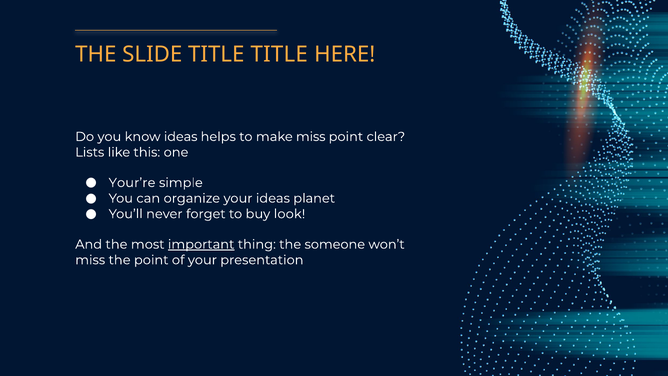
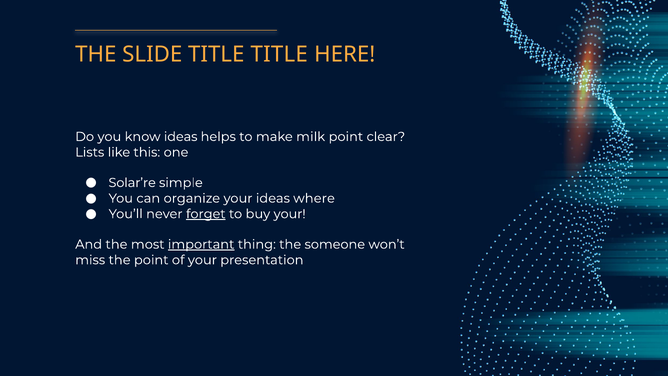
make miss: miss -> milk (311, 137)
Your’re: Your’re -> Solar’re (132, 183)
planet: planet -> where (314, 198)
forget underline: none -> present (206, 214)
buy look: look -> your (290, 214)
